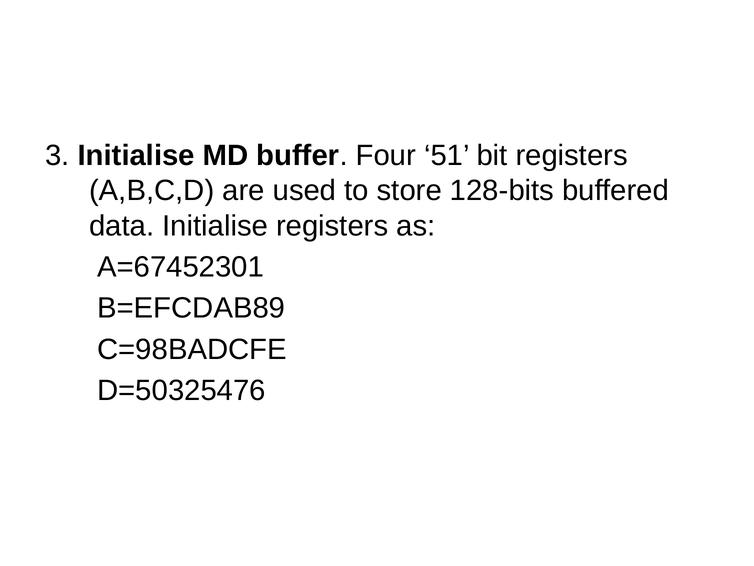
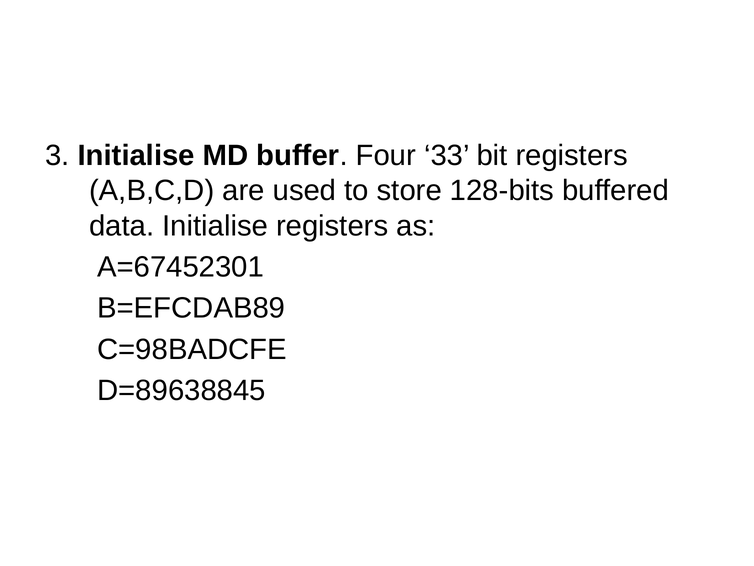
51: 51 -> 33 (447, 155)
D=50325476: D=50325476 -> D=89638845 (182, 390)
